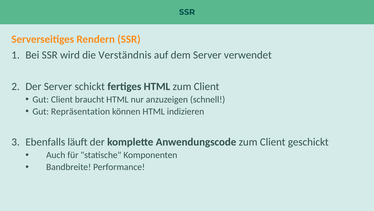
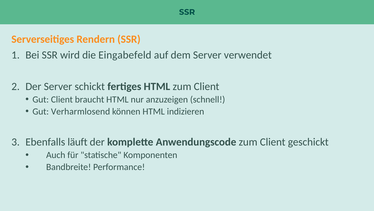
Verständnis: Verständnis -> Eingabefeld (125, 55)
Repräsentation: Repräsentation -> Verharmlosend (80, 111)
